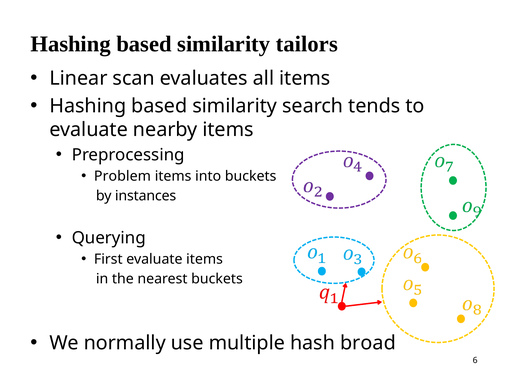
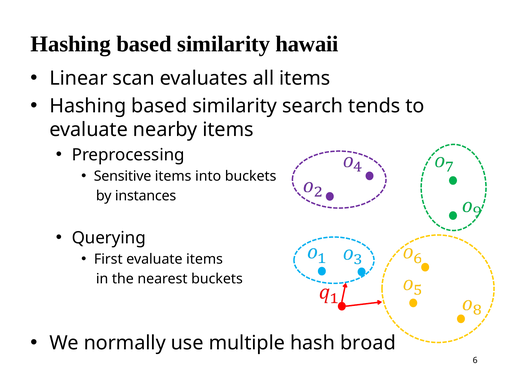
tailors: tailors -> hawaii (307, 44)
Problem: Problem -> Sensitive (123, 176)
